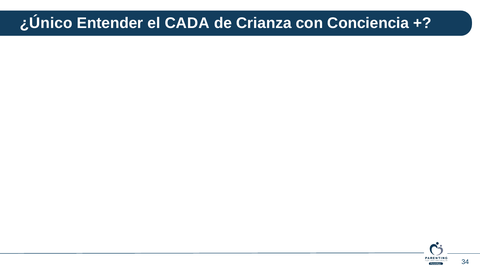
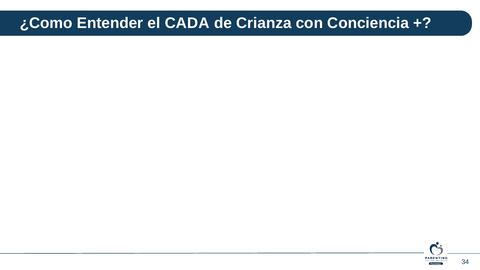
¿Único: ¿Único -> ¿Como (46, 23)
